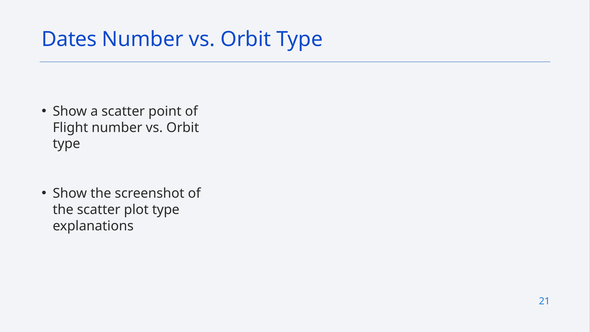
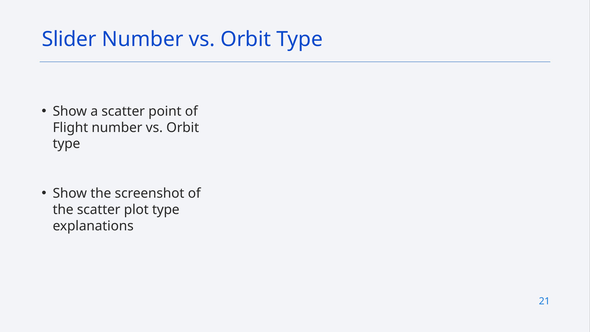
Dates: Dates -> Slider (69, 39)
